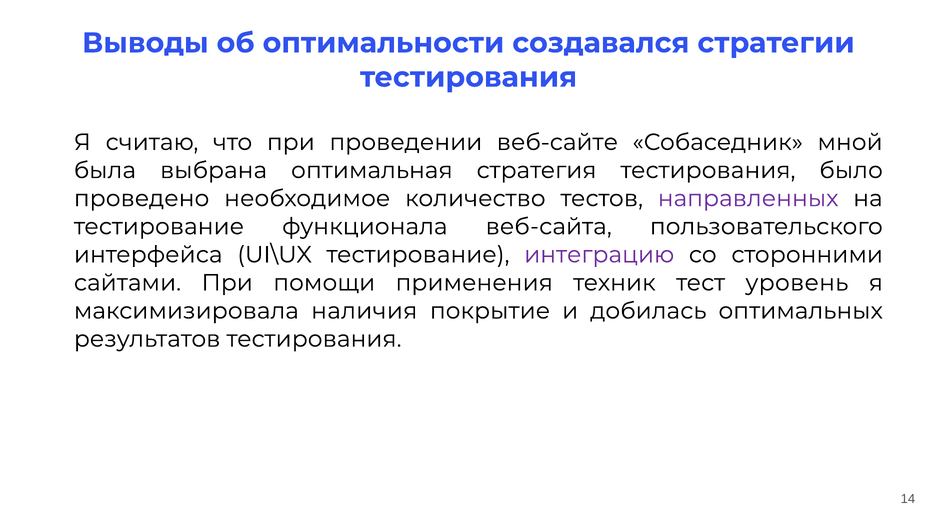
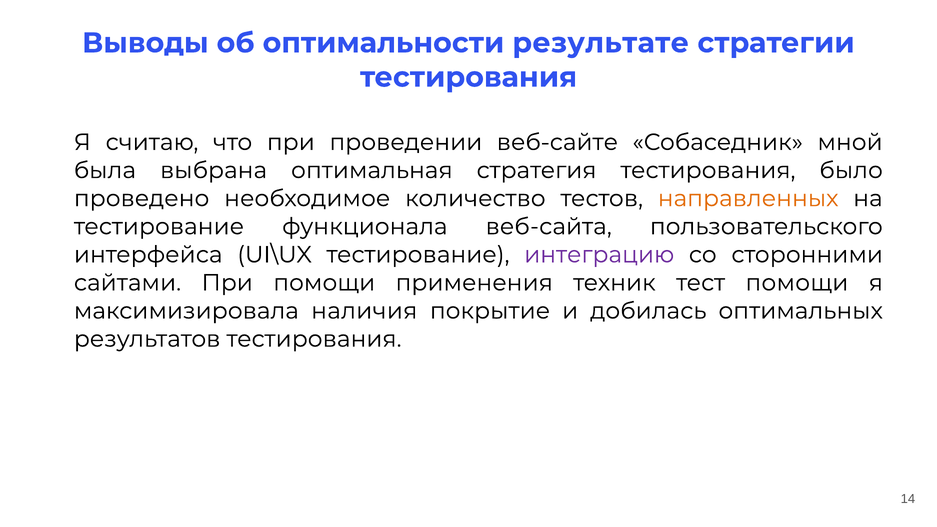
создавался: создавался -> результате (601, 43)
направленных colour: purple -> orange (748, 198)
тест уровень: уровень -> помощи (797, 283)
